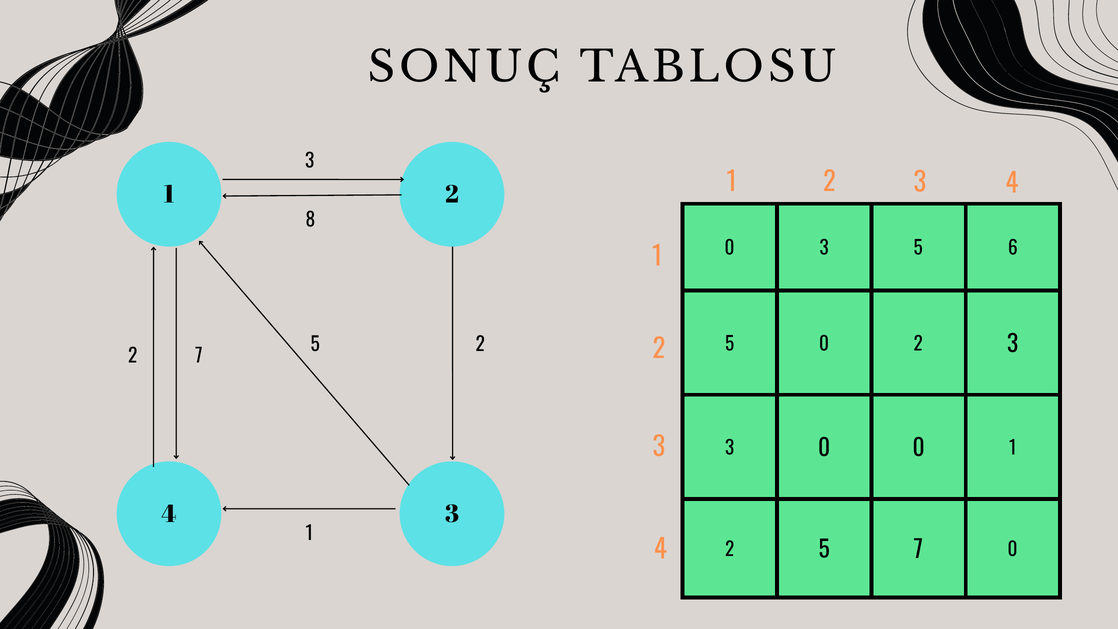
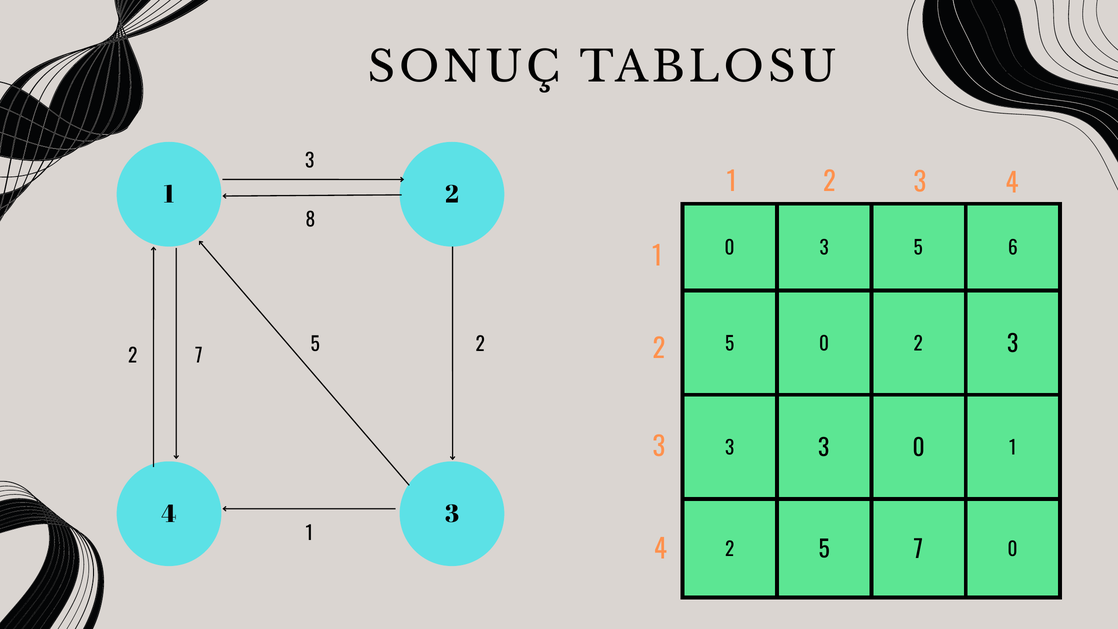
0: 0 -> 3 (824, 449)
